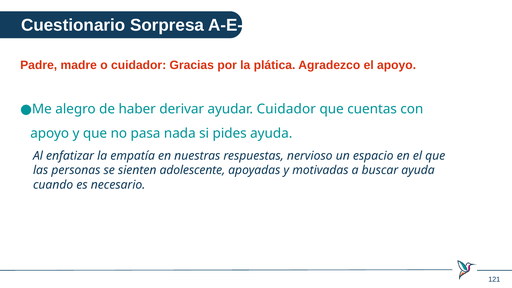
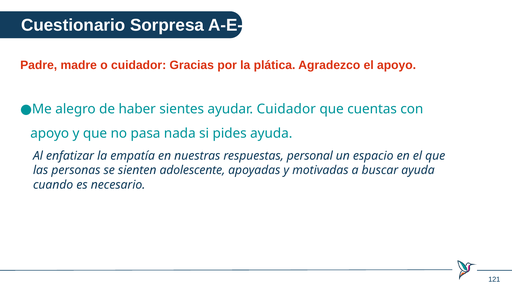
derivar: derivar -> sientes (182, 109)
nervioso: nervioso -> personal (310, 156)
